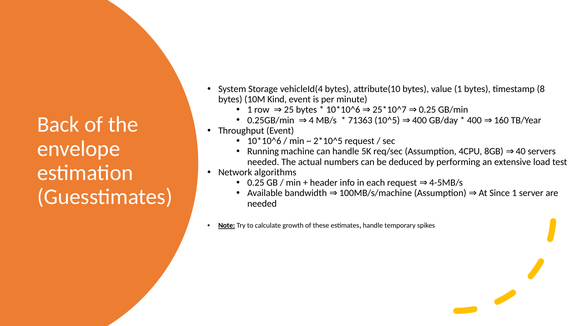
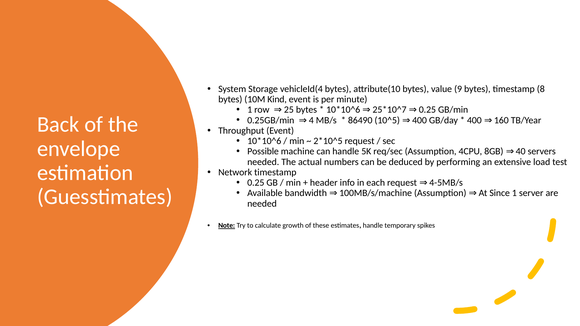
value 1: 1 -> 9 (458, 89)
71363: 71363 -> 86490 (360, 120)
Running: Running -> Possible (263, 152)
Network algorithms: algorithms -> timestamp (275, 172)
